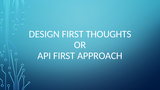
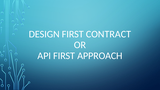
THOUGHTS: THOUGHTS -> CONTRACT (108, 34)
